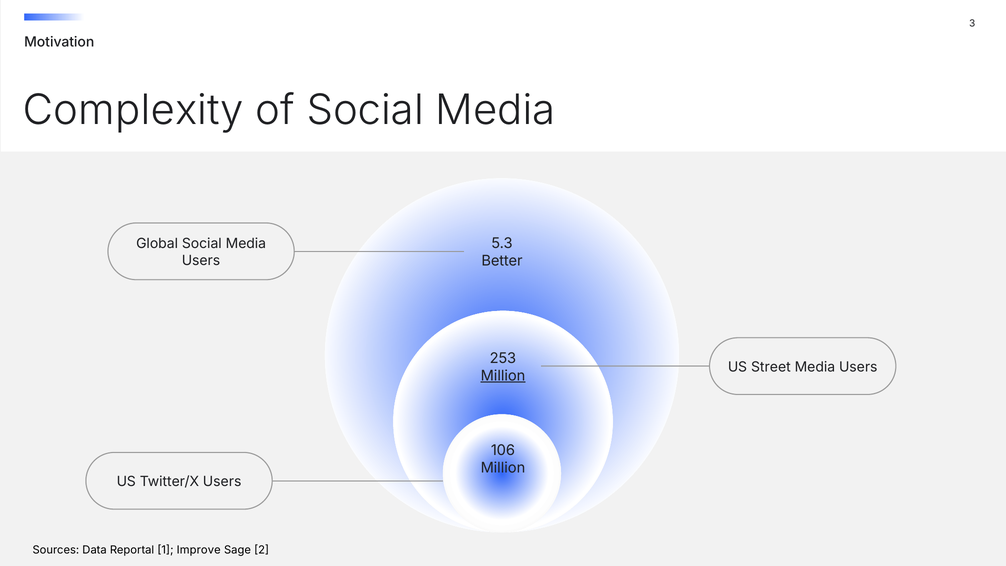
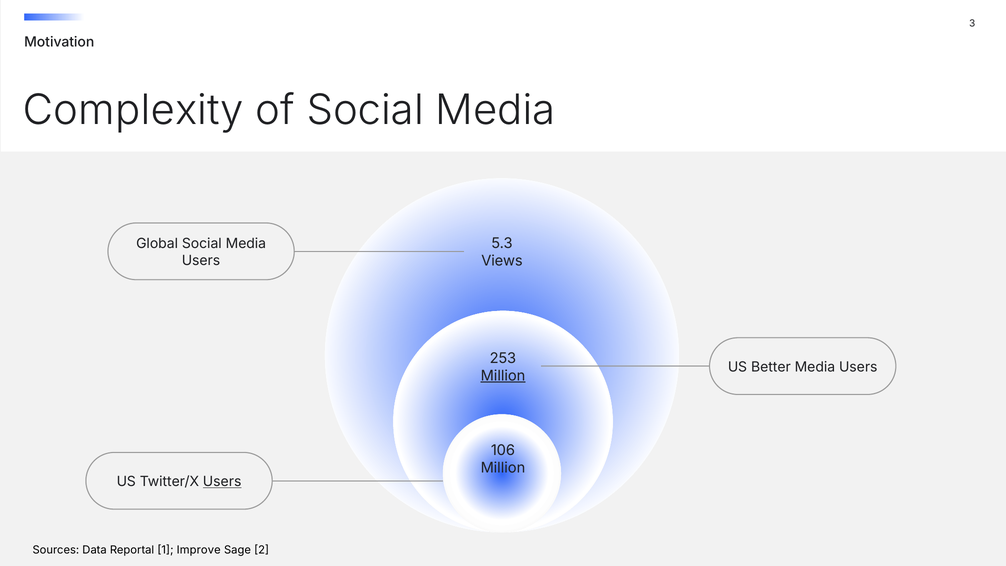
Better: Better -> Views (502, 261)
Street: Street -> Better (771, 367)
Users underline: none -> present (222, 482)
